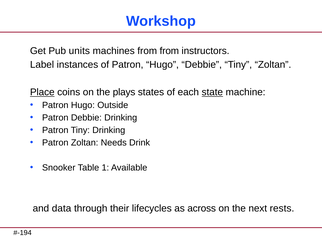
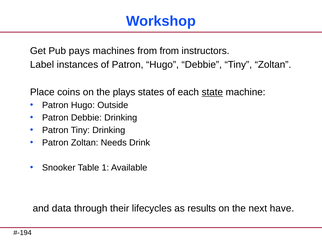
units: units -> pays (79, 51)
Place underline: present -> none (42, 92)
across: across -> results (202, 209)
rests: rests -> have (282, 209)
